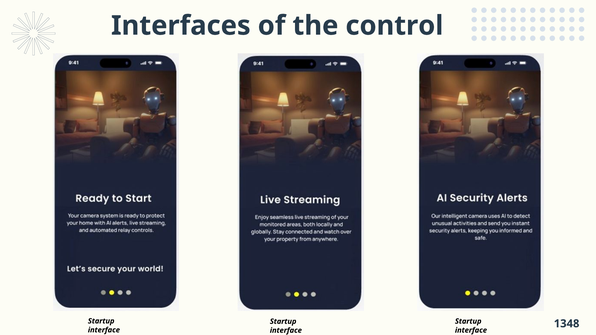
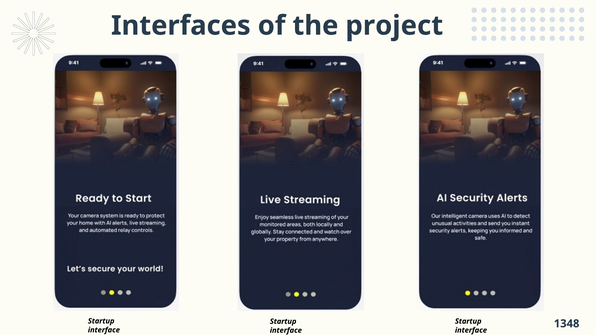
control: control -> project (394, 26)
